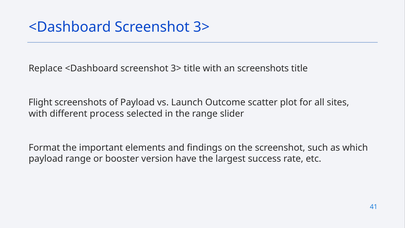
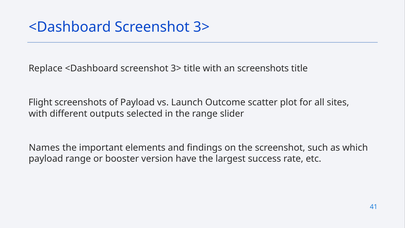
process: process -> outputs (107, 114)
Format: Format -> Names (44, 148)
